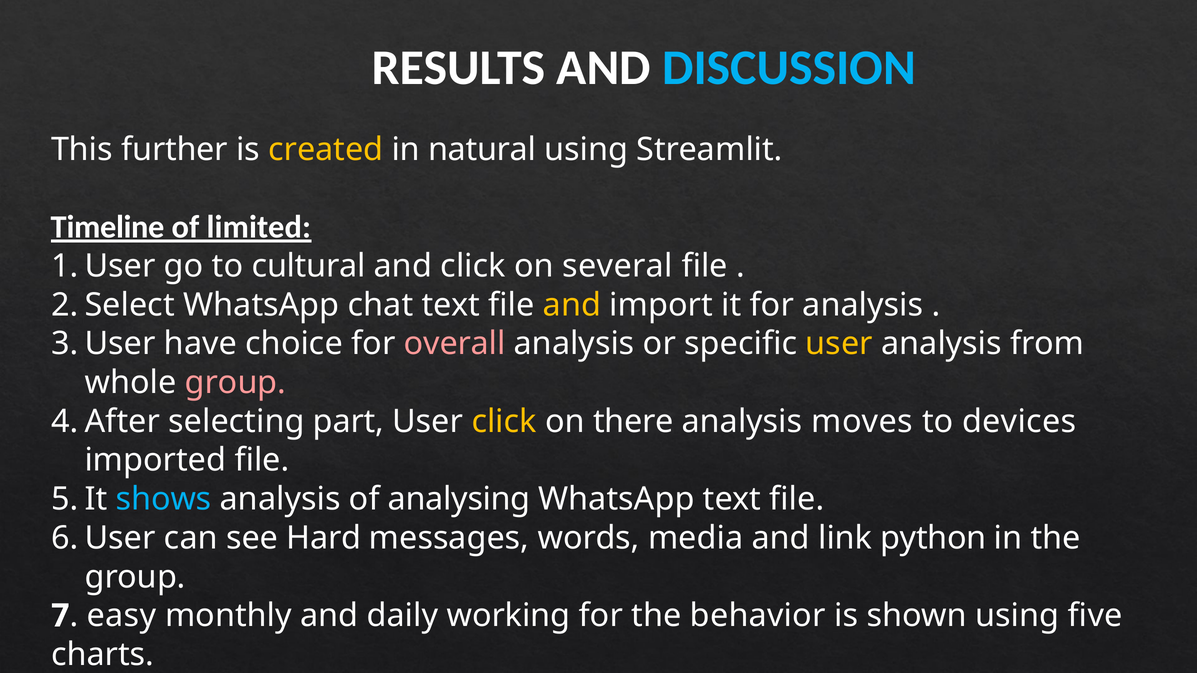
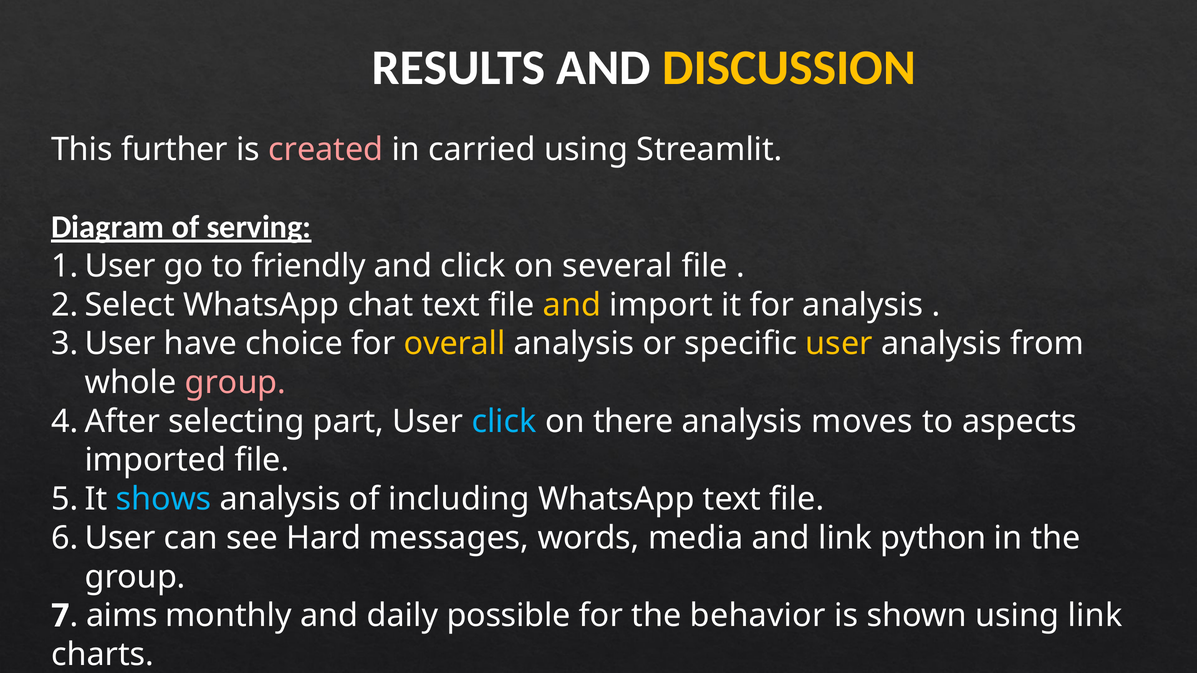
DISCUSSION colour: light blue -> yellow (789, 68)
created colour: yellow -> pink (326, 149)
natural: natural -> carried (482, 149)
Timeline: Timeline -> Diagram (108, 227)
limited: limited -> serving (259, 227)
cultural: cultural -> friendly (309, 266)
overall colour: pink -> yellow (455, 344)
click colour: yellow -> light blue (504, 422)
devices: devices -> aspects (1019, 422)
analysing: analysing -> including (459, 499)
easy: easy -> aims (122, 616)
working: working -> possible (509, 616)
using five: five -> link (1095, 616)
